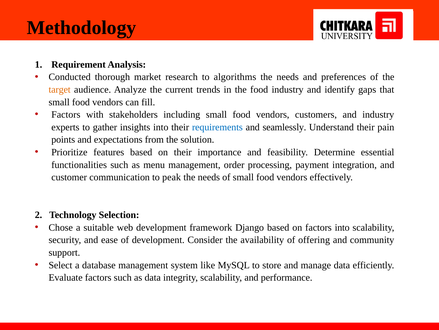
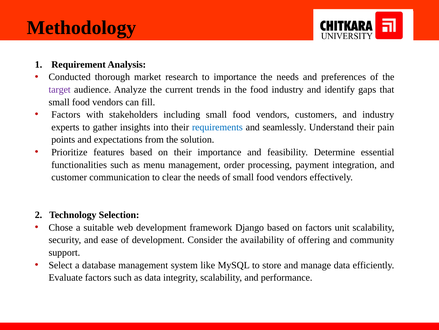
to algorithms: algorithms -> importance (235, 77)
target colour: orange -> purple (60, 89)
peak: peak -> clear (172, 177)
factors into: into -> unit (342, 227)
